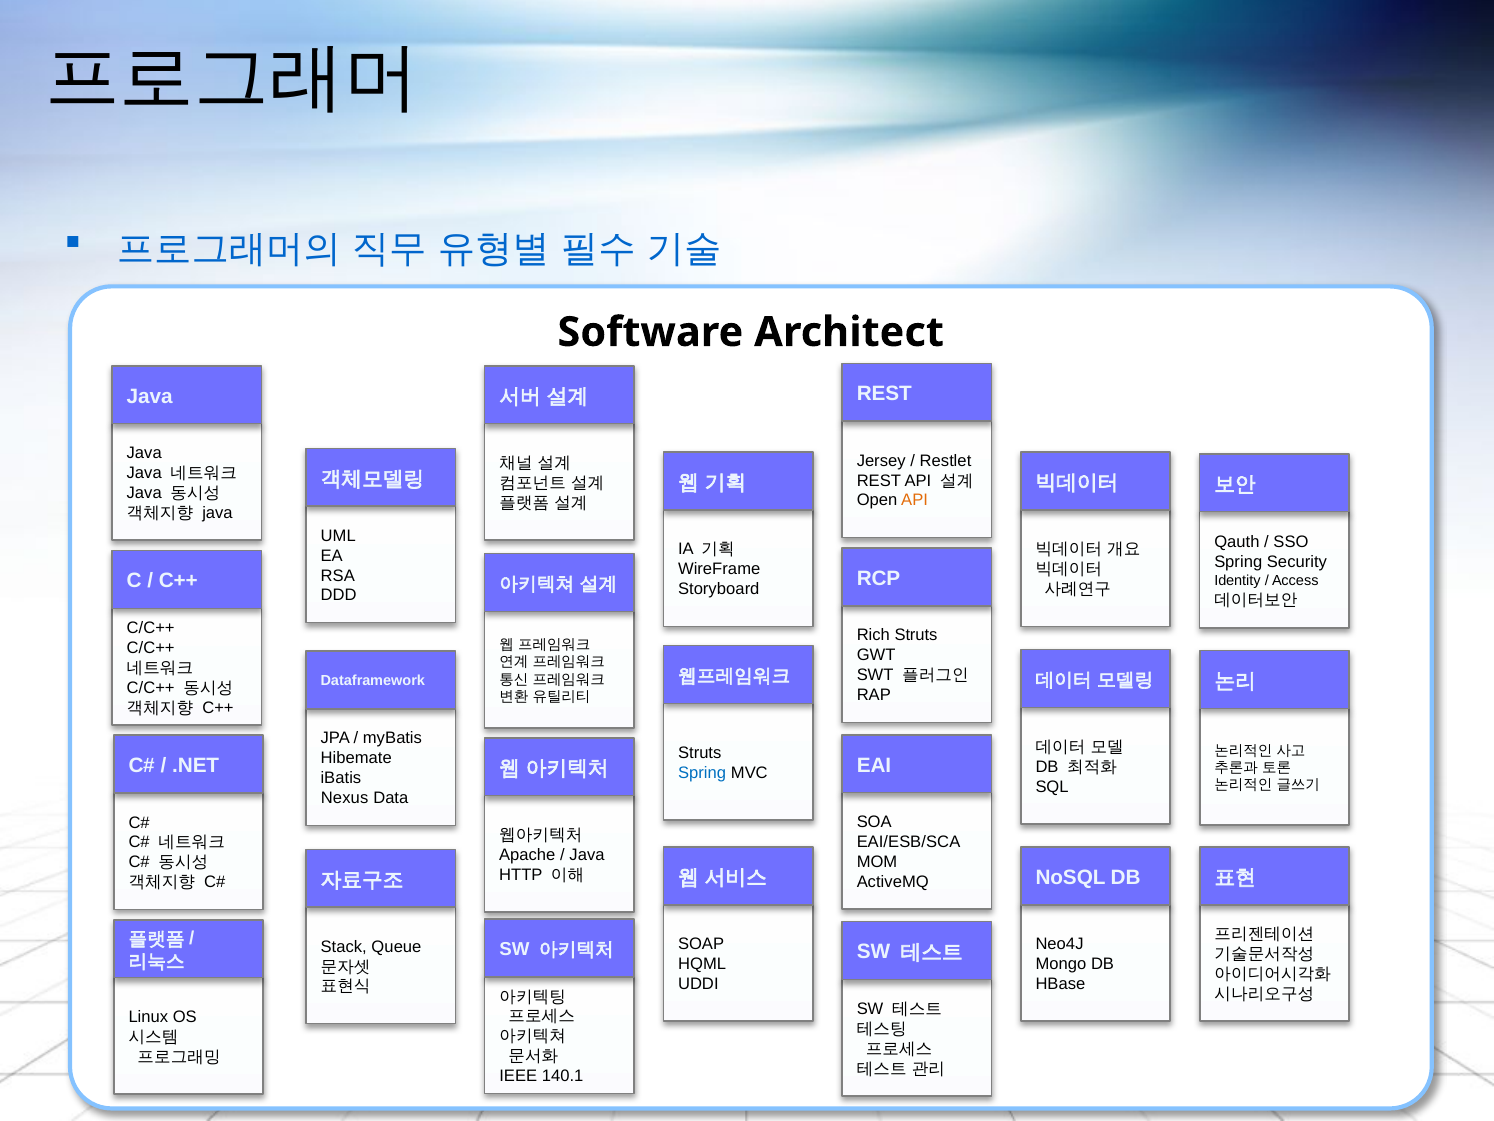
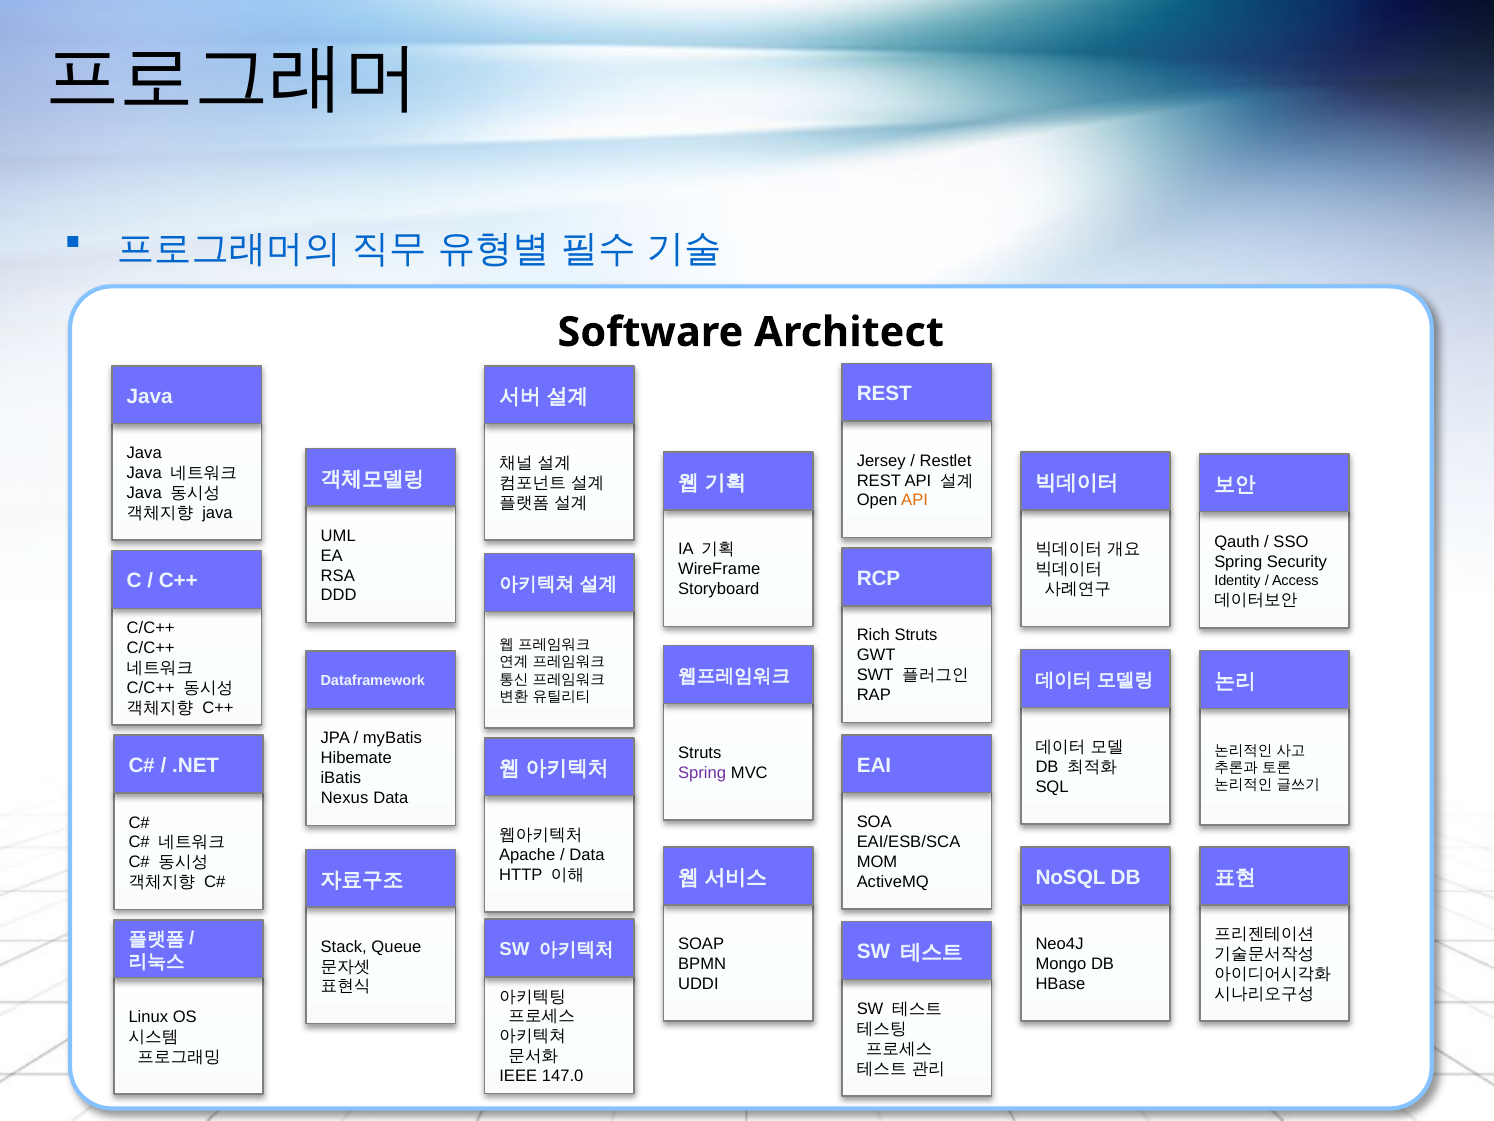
Spring colour: blue -> purple (702, 772)
Java: Java -> Data (587, 855)
HQML: HQML -> BPMN (702, 964)
140.1: 140.1 -> 147.0 (563, 1076)
